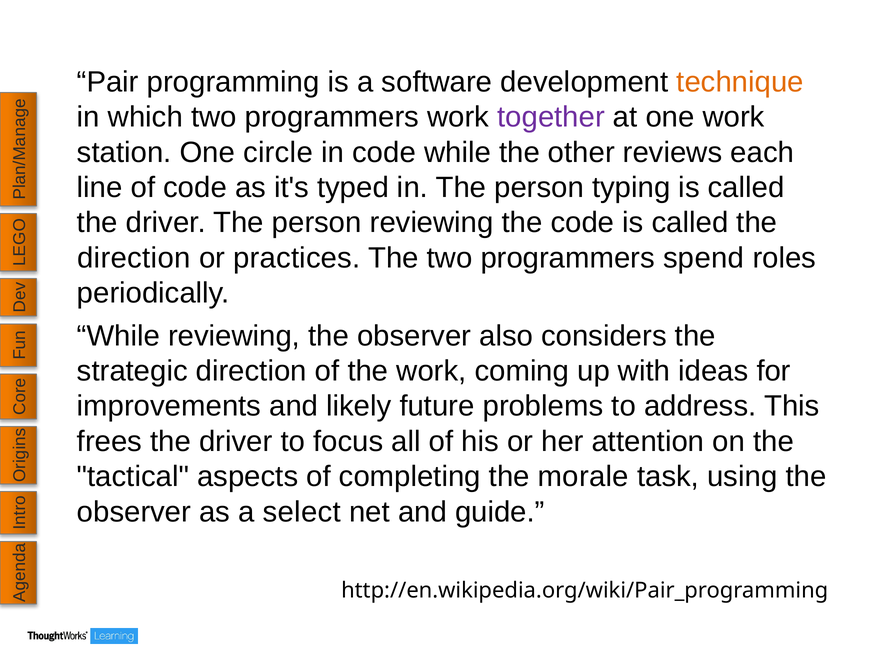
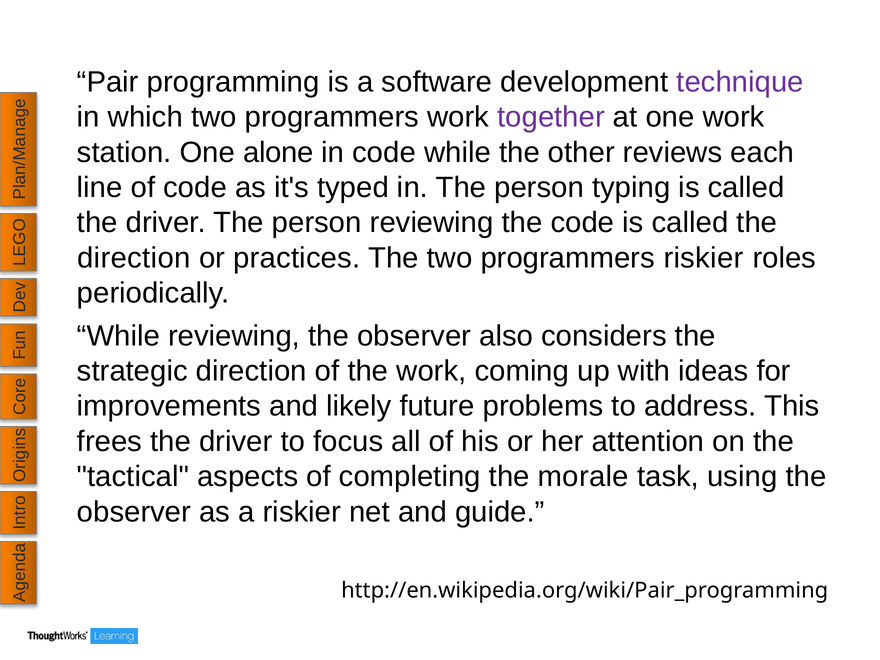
technique colour: orange -> purple (740, 82)
circle: circle -> alone (278, 152)
programmers spend: spend -> riskier (704, 258)
a select: select -> riskier (302, 512)
